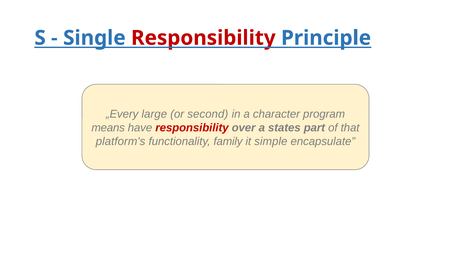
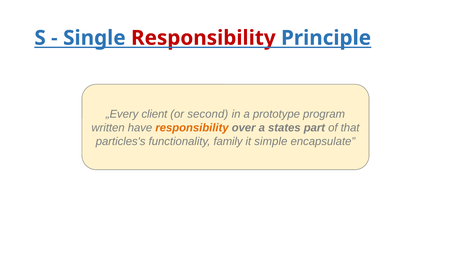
large: large -> client (154, 114)
character: character -> prototype (276, 114)
means: means -> written (108, 128)
responsibility colour: red -> orange (192, 128)
platform's: platform's -> particles's (121, 141)
